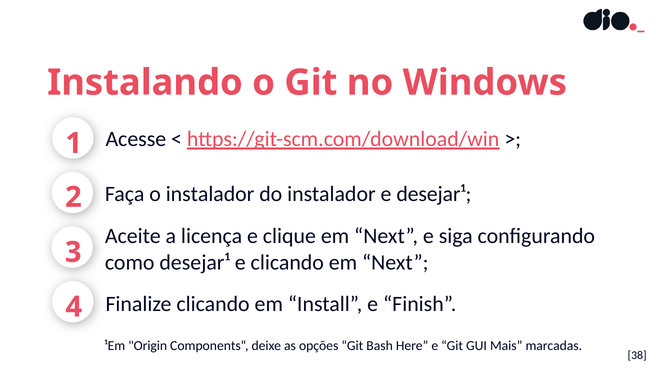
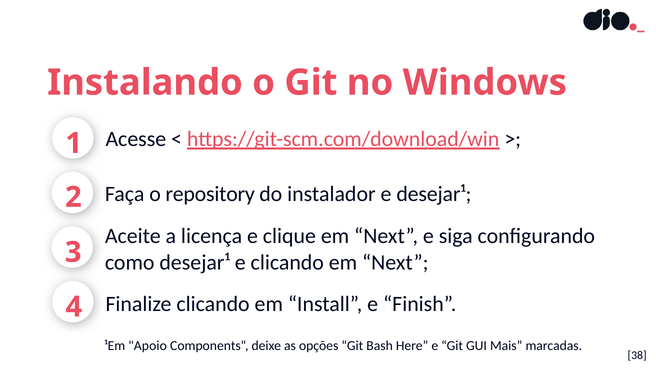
o instalador: instalador -> repository (210, 194)
Origin: Origin -> Apoio (148, 346)
